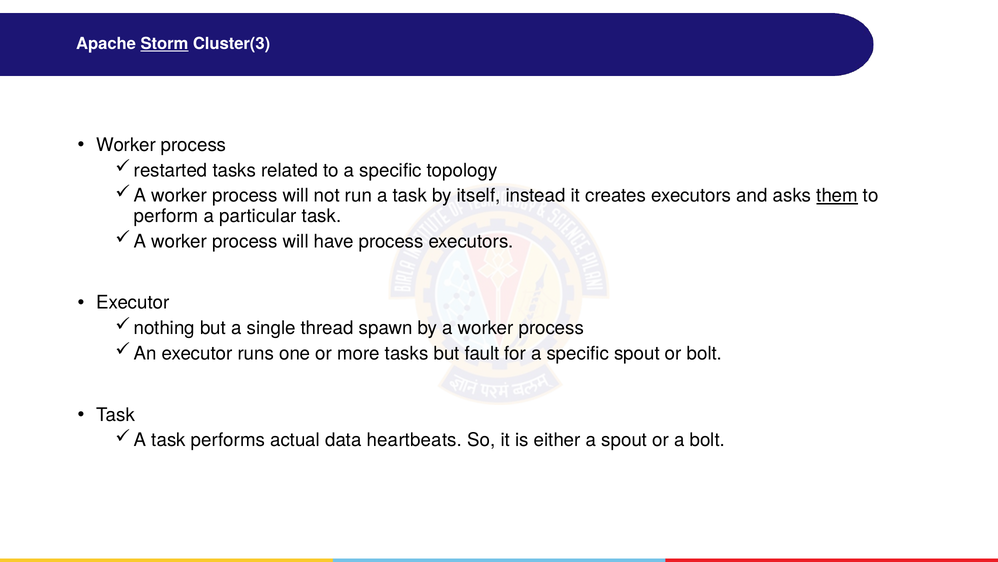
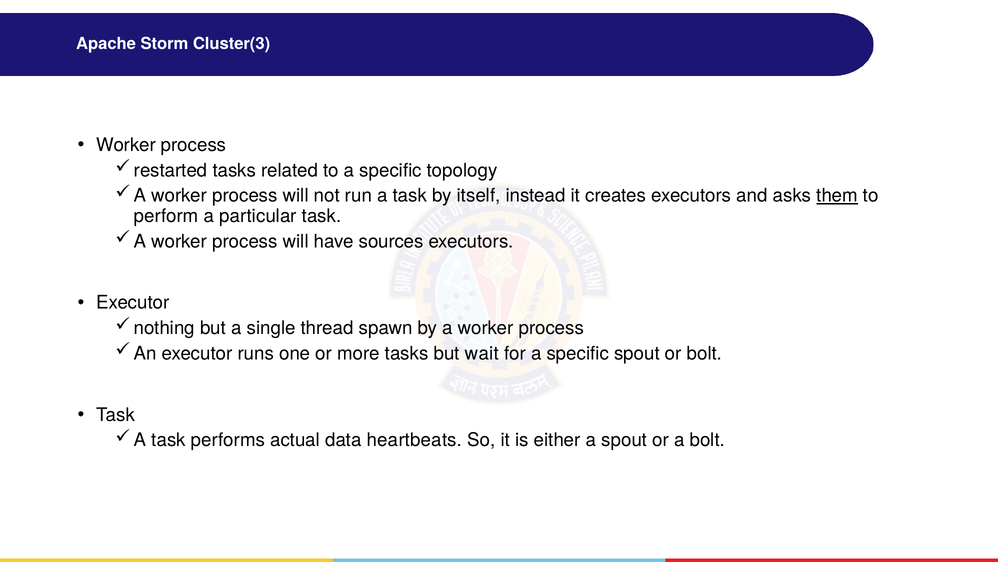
Storm underline: present -> none (164, 44)
have process: process -> sources (391, 241)
fault: fault -> wait (482, 353)
